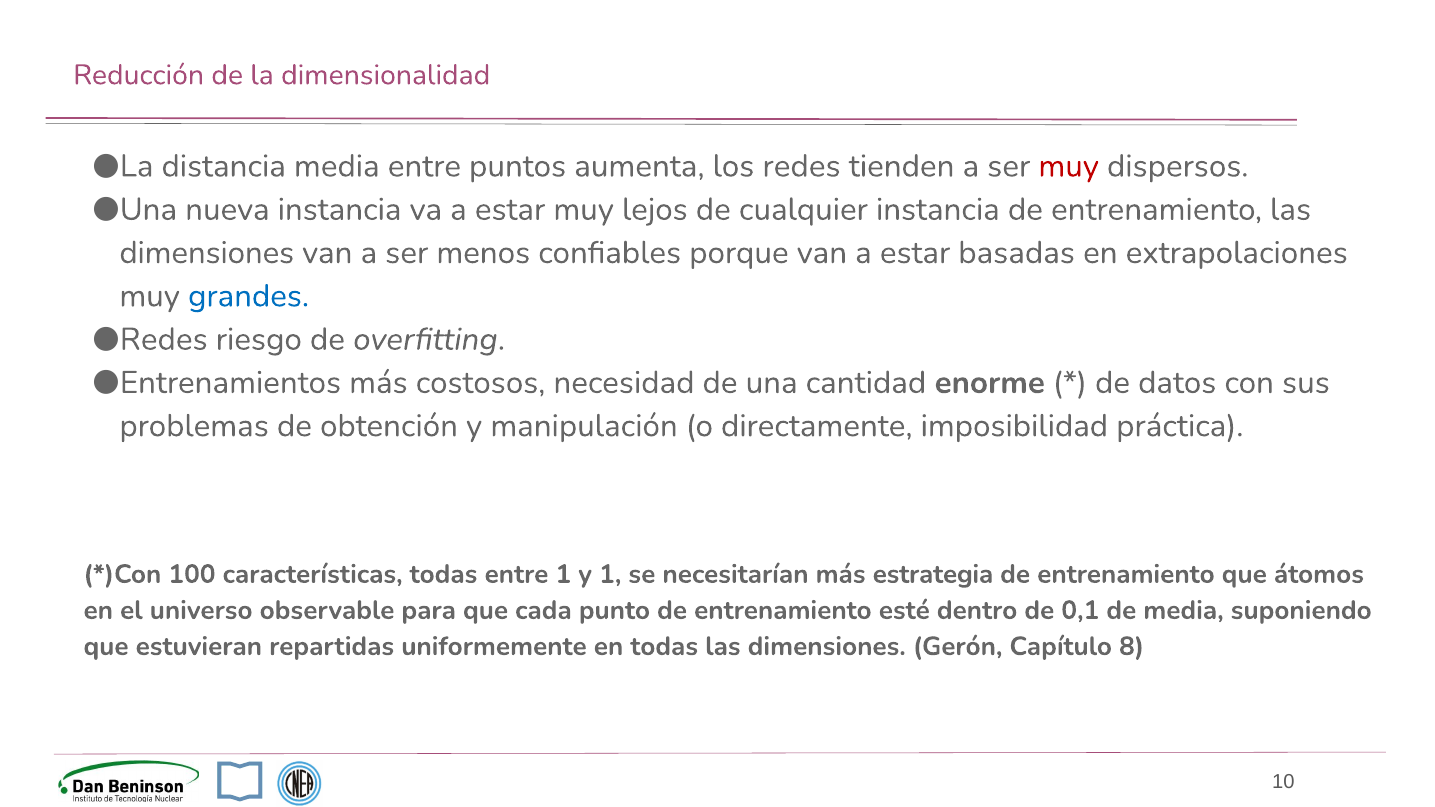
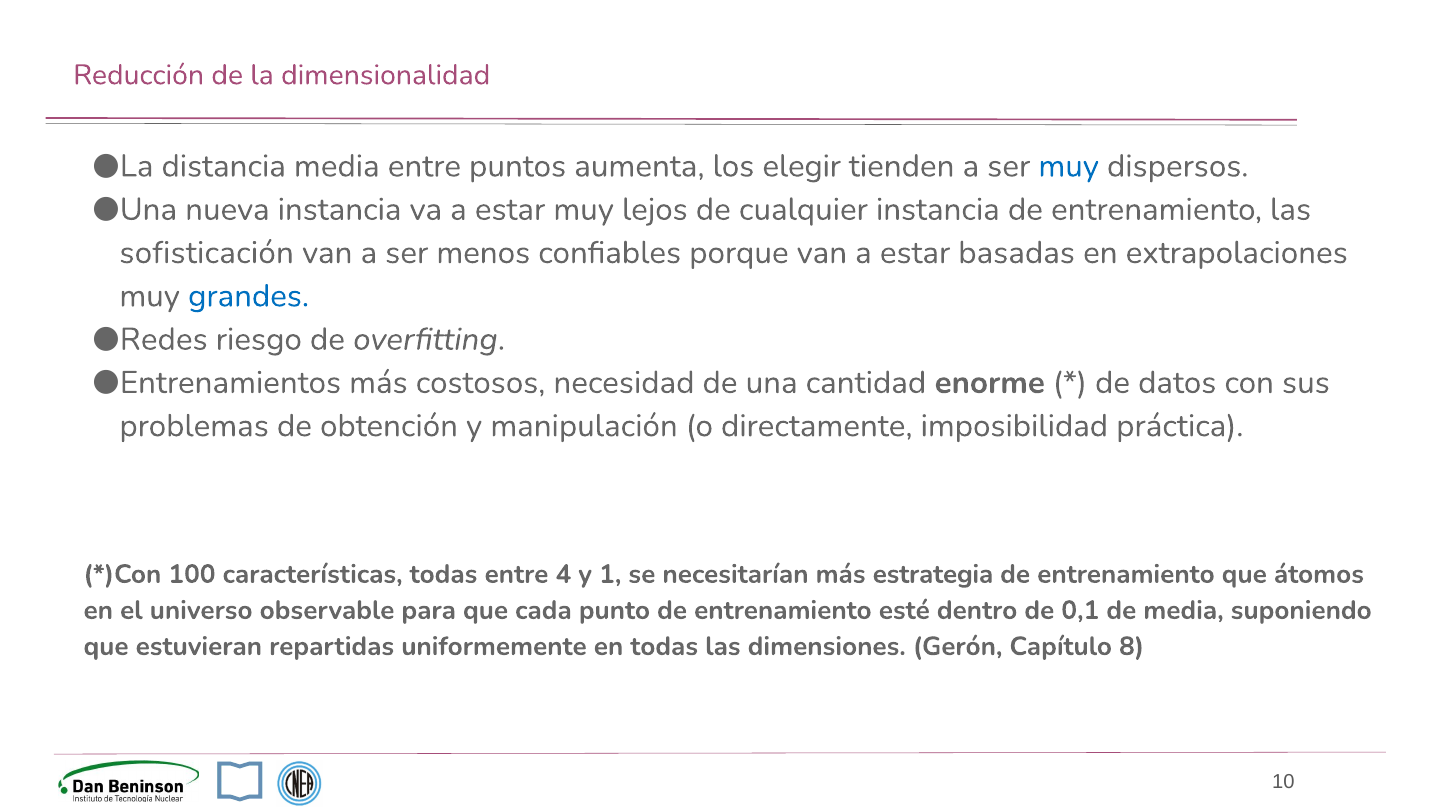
los redes: redes -> elegir (802, 166)
muy colour: red -> blue (1069, 166)
dimensiones: dimensiones -> sofisticación (207, 253)
entre 1: 1 -> 4 (563, 574)
